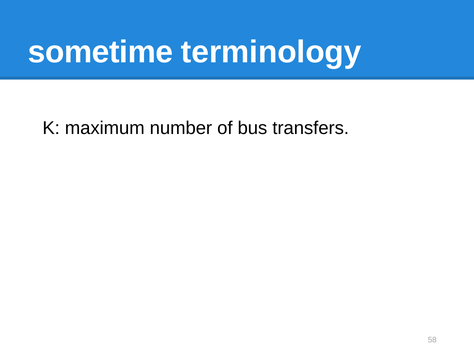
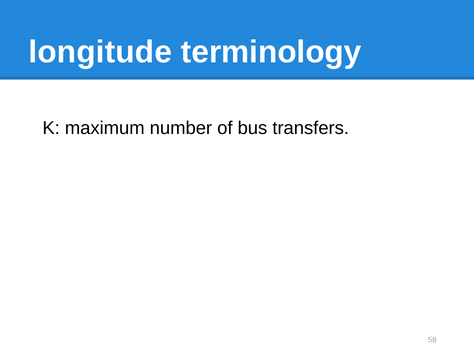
sometime: sometime -> longitude (100, 52)
